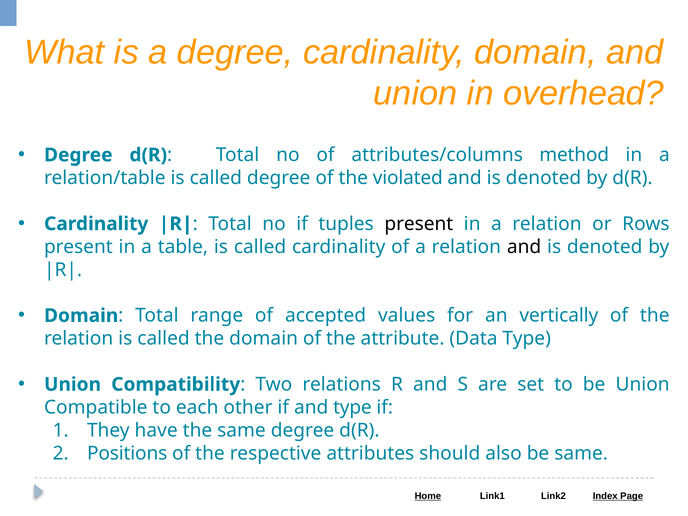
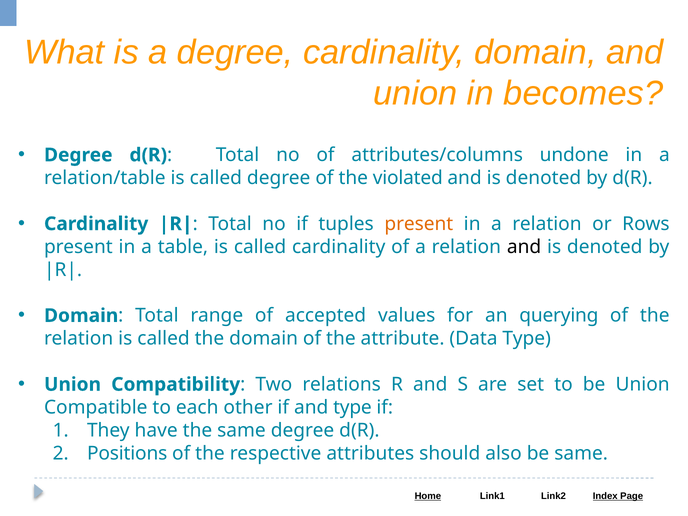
overhead: overhead -> becomes (583, 94)
method: method -> undone (574, 155)
present colour: black -> orange (419, 224)
vertically: vertically -> querying (559, 316)
